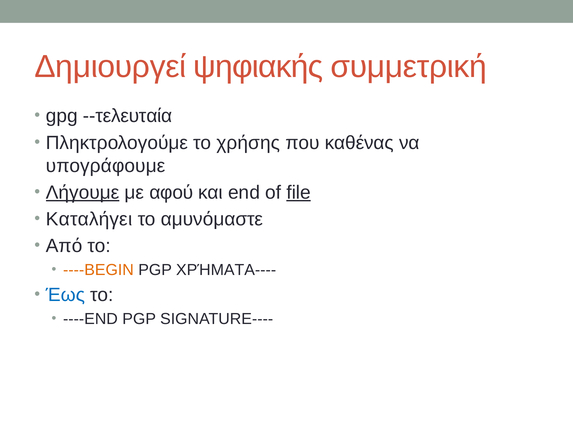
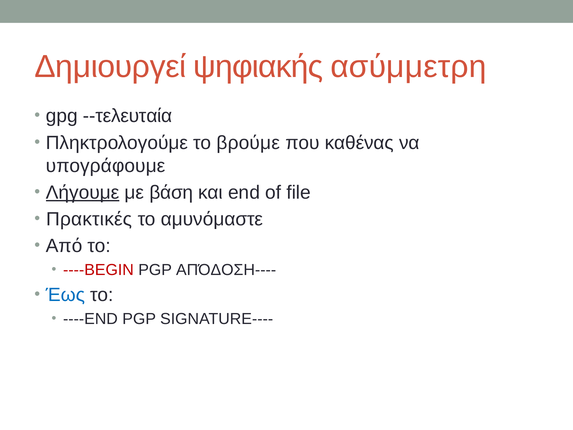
συμμετρική: συμμετρική -> ασύμμετρη (408, 67)
χρήσης: χρήσης -> βρούμε (248, 143)
αφού: αφού -> βάση (171, 192)
file underline: present -> none (299, 192)
Καταλήγει: Καταλήγει -> Πρακτικές (89, 219)
----BEGIN colour: orange -> red (98, 270)
ΧΡΉΜΑΤΑ----: ΧΡΉΜΑΤΑ---- -> ΑΠΌΔΟΣΗ---- (226, 270)
